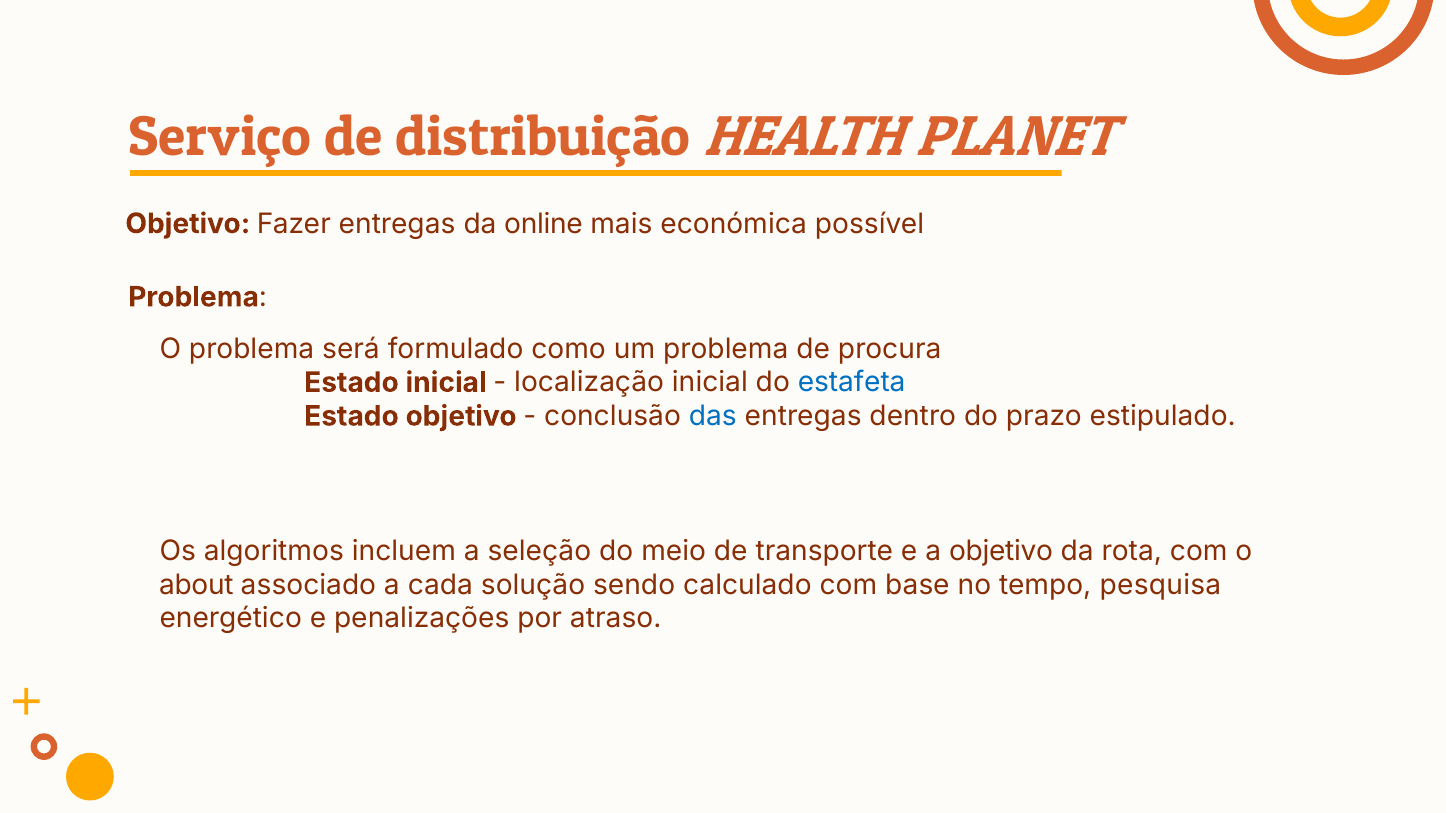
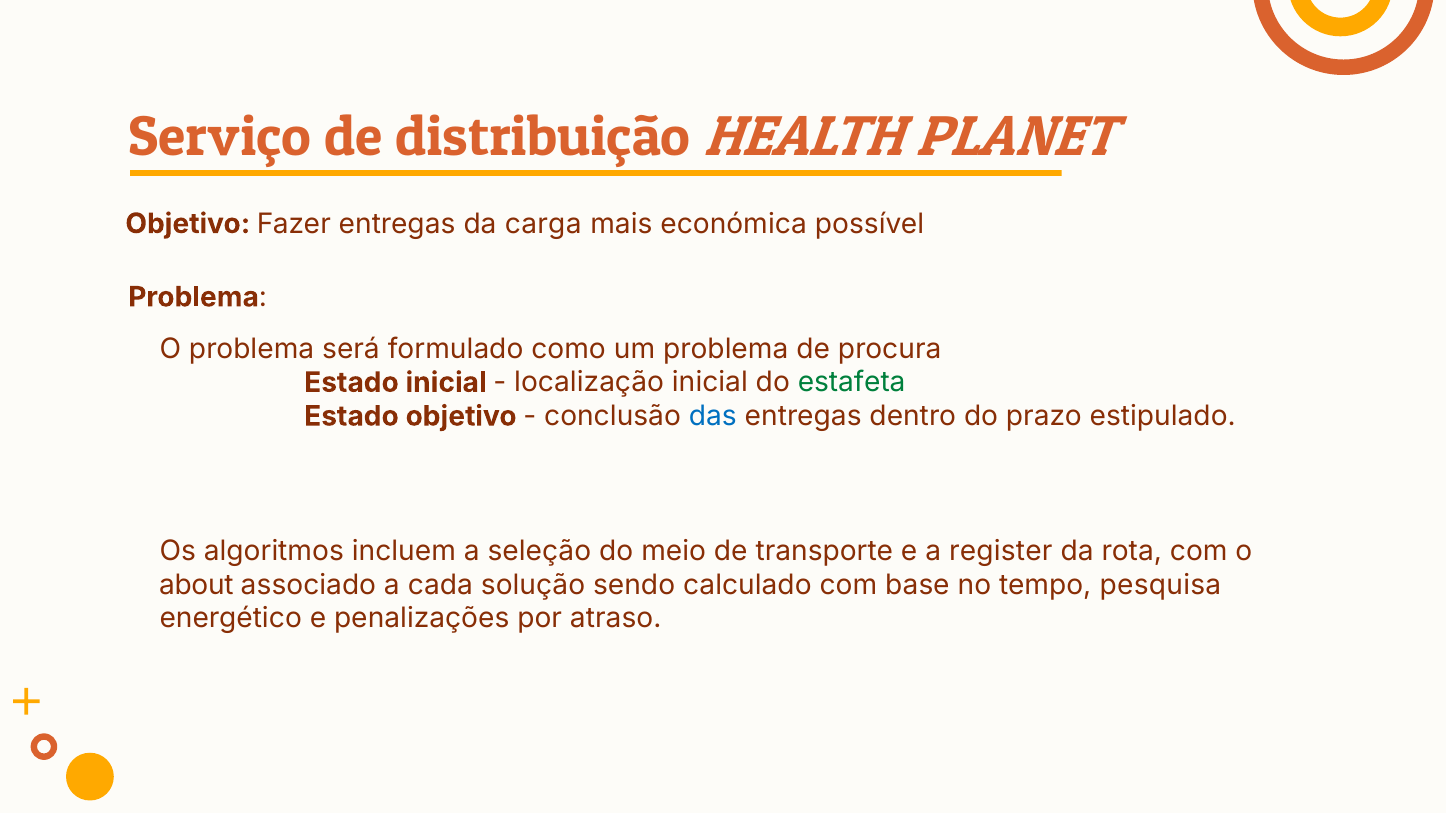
online: online -> carga (543, 224)
estafeta colour: blue -> green (852, 383)
a objetivo: objetivo -> register (1001, 551)
